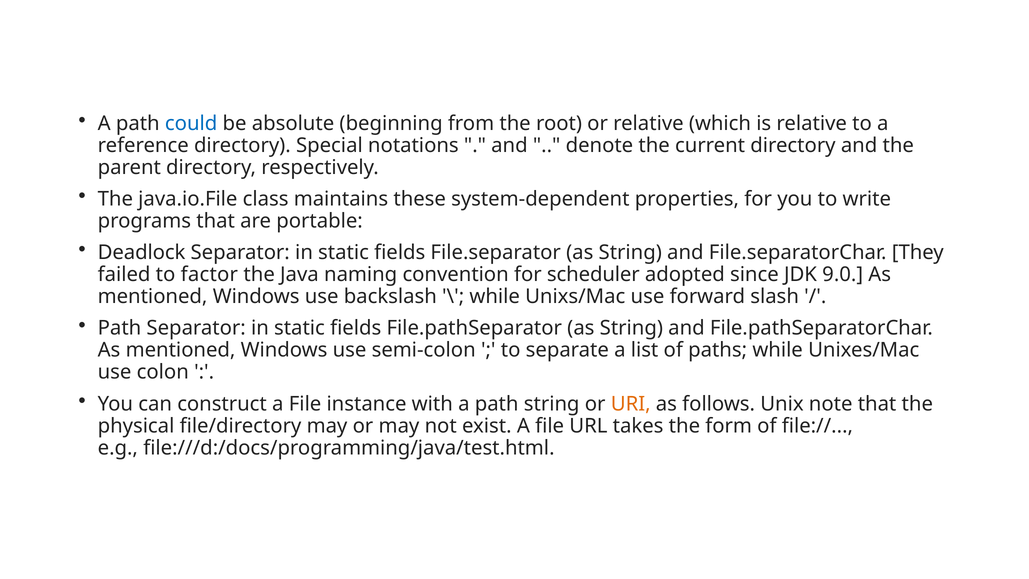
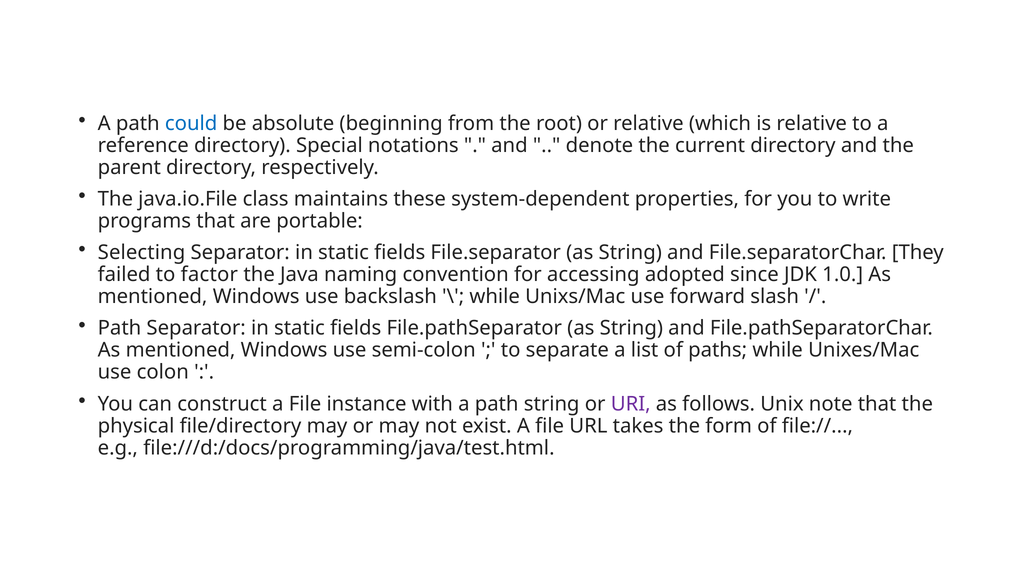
Deadlock: Deadlock -> Selecting (142, 253)
scheduler: scheduler -> accessing (593, 275)
9.0: 9.0 -> 1.0 (843, 275)
URI colour: orange -> purple (631, 404)
